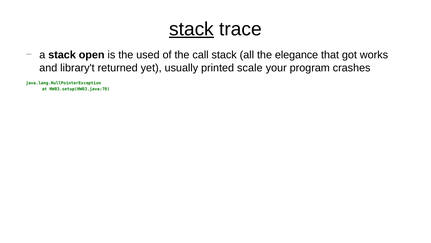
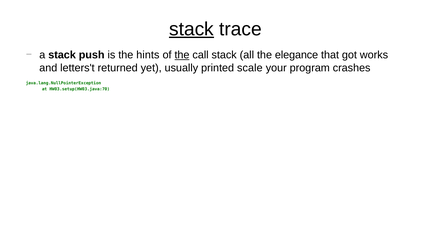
open: open -> push (92, 55)
used: used -> hints (148, 55)
the underline: none -> present (182, 55)
library't: library't -> letters't (77, 68)
